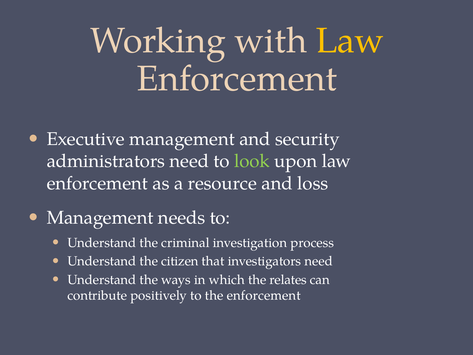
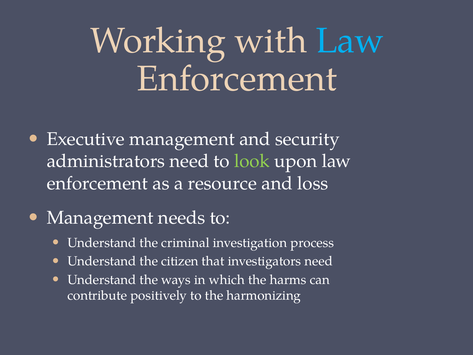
Law colour: yellow -> light blue (350, 41)
relates: relates -> harms (288, 280)
the enforcement: enforcement -> harmonizing (264, 295)
